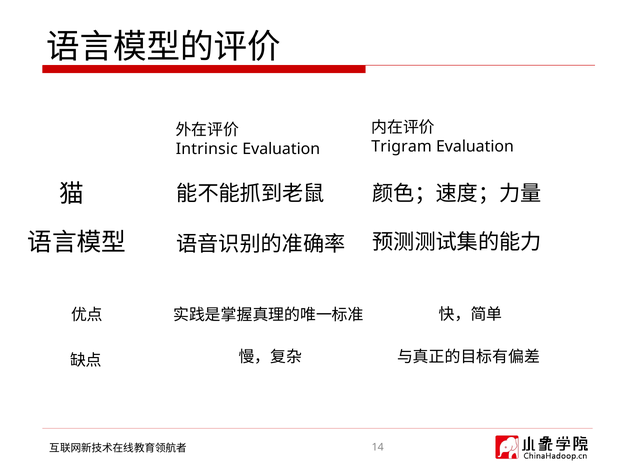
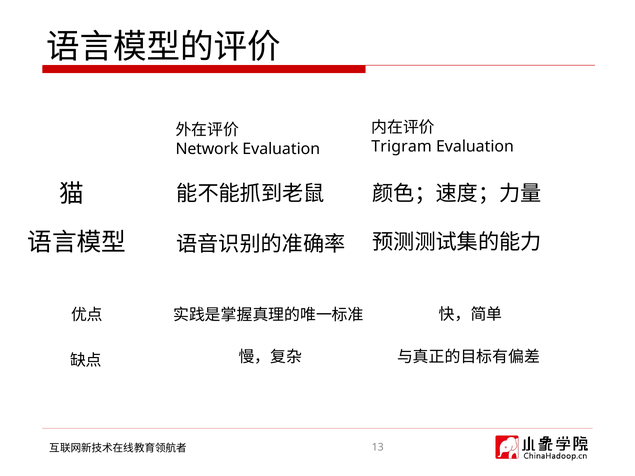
Intrinsic: Intrinsic -> Network (207, 149)
14: 14 -> 13 (378, 448)
